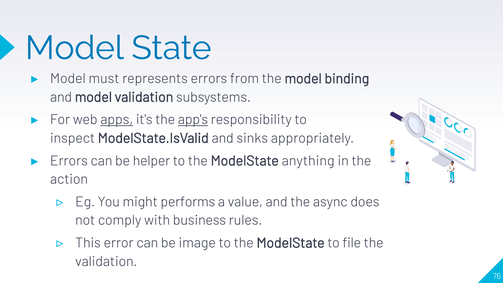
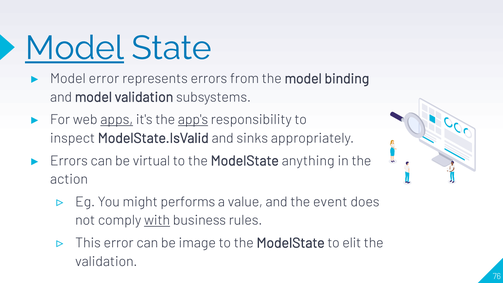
Model underline: none -> present (75, 48)
Model must: must -> error (104, 79)
helper: helper -> virtual (151, 161)
async: async -> event (330, 202)
with underline: none -> present (157, 220)
file: file -> elit (352, 243)
